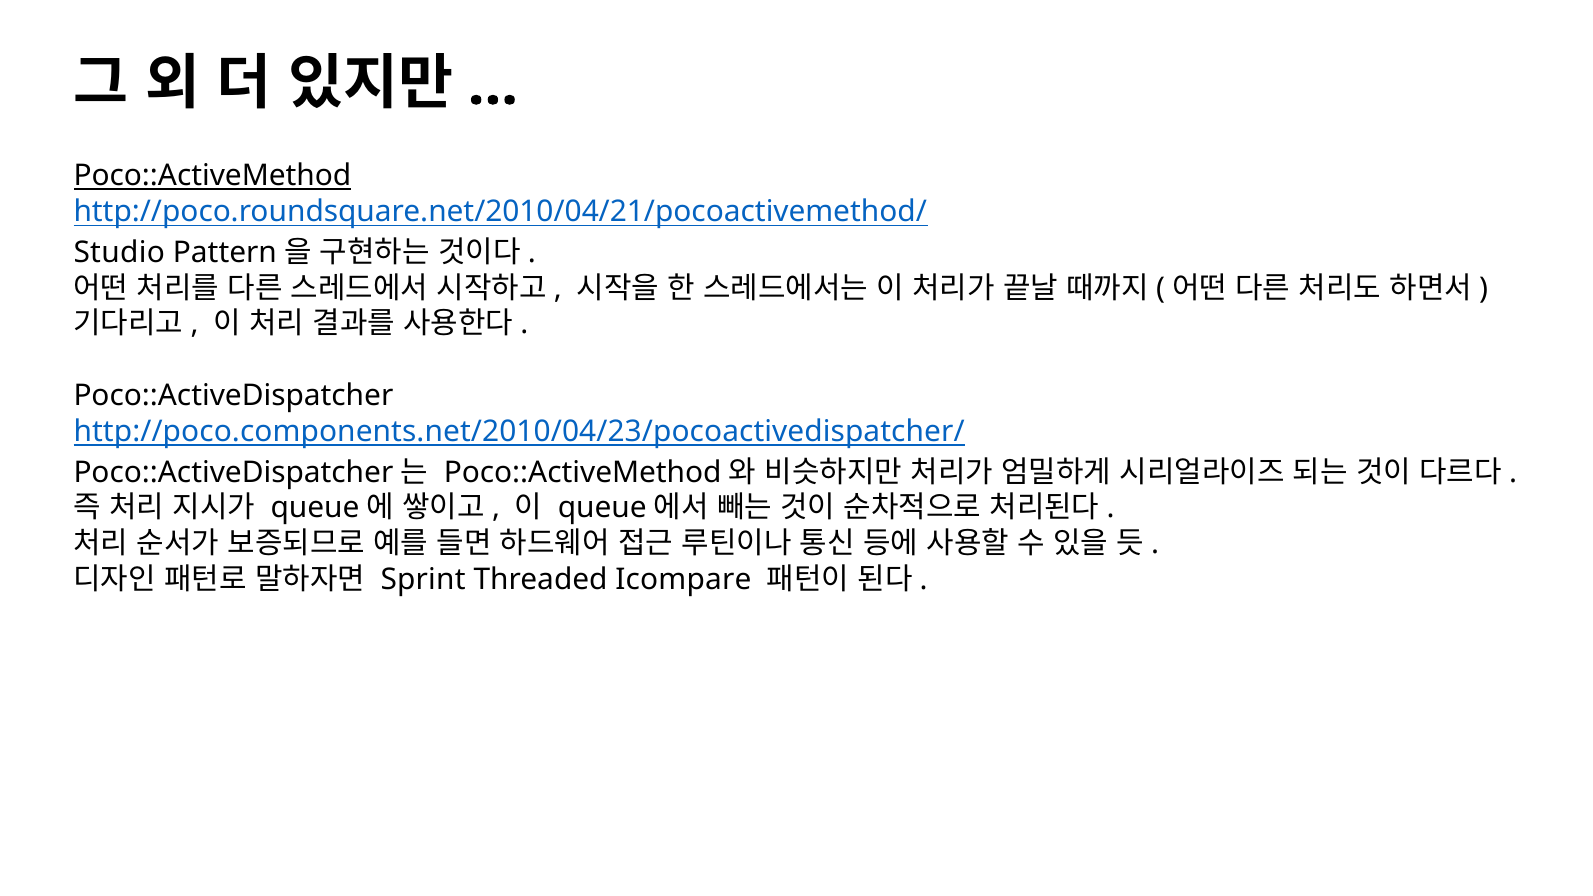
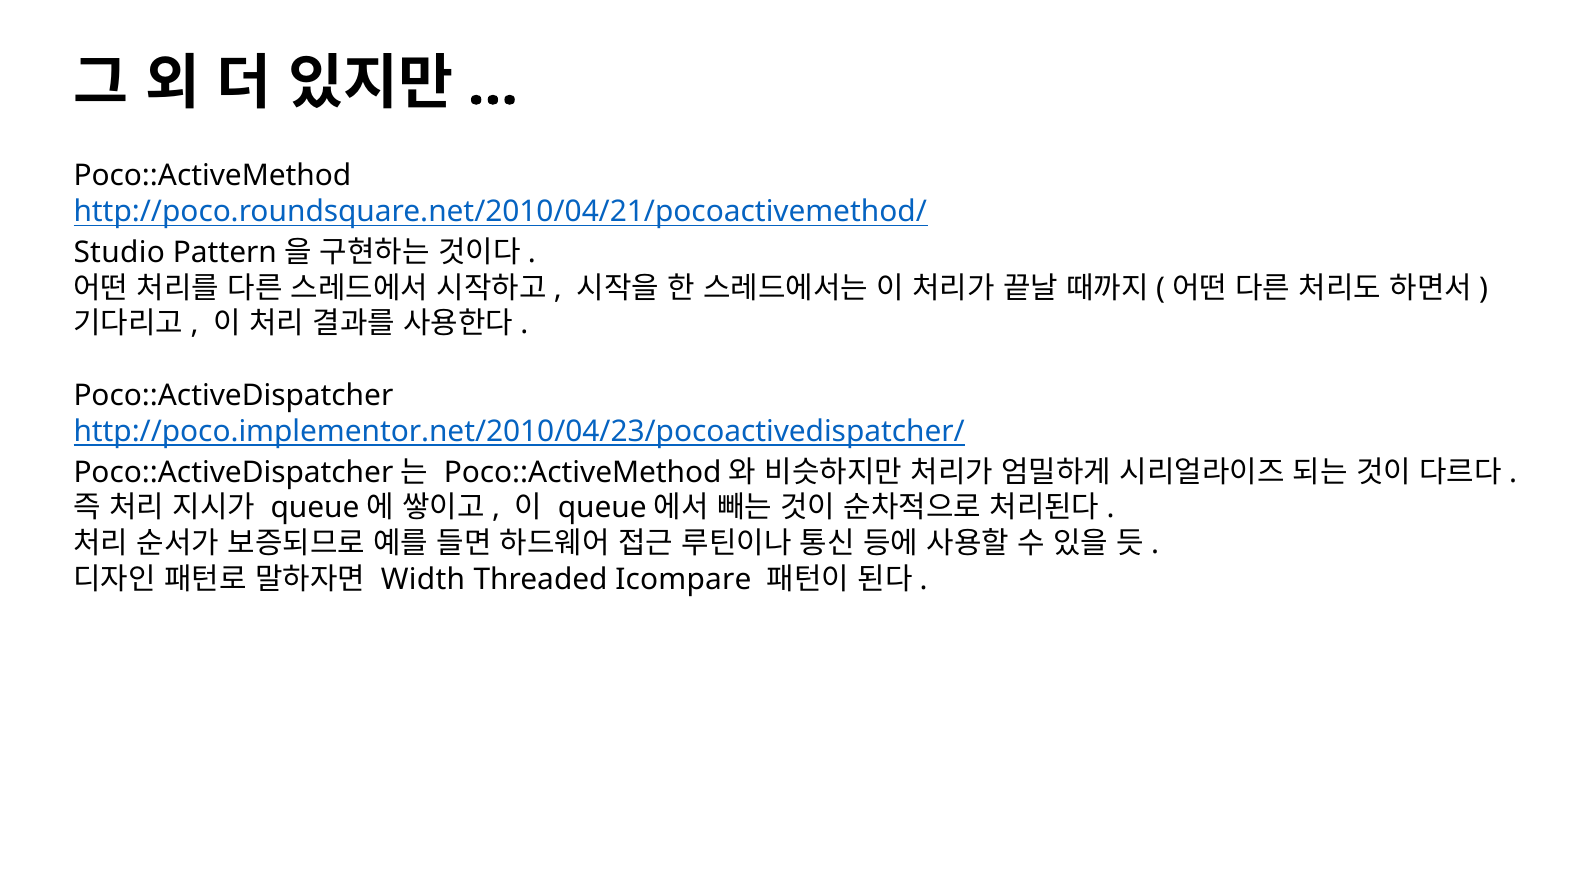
Poco::ActiveMethod underline: present -> none (212, 176)
http://poco.components.net/2010/04/23/pocoactivedispatcher/: http://poco.components.net/2010/04/23/pocoactivedispatcher/ -> http://poco.implementor.net/2010/04/23/pocoactivedispatcher/ (519, 432)
Sprint: Sprint -> Width (423, 580)
